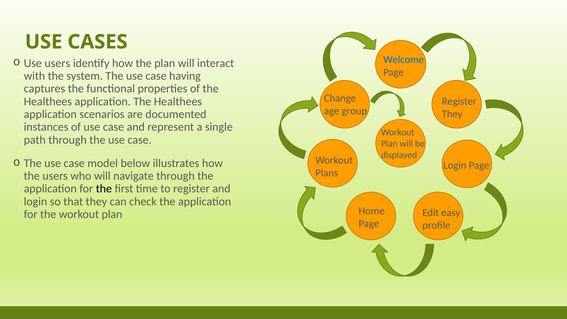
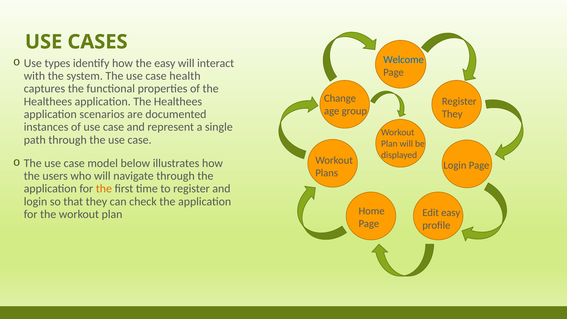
Use users: users -> types (57, 63)
the plan: plan -> easy (165, 63)
having: having -> health (185, 76)
the colour: black -> orange (104, 189)
